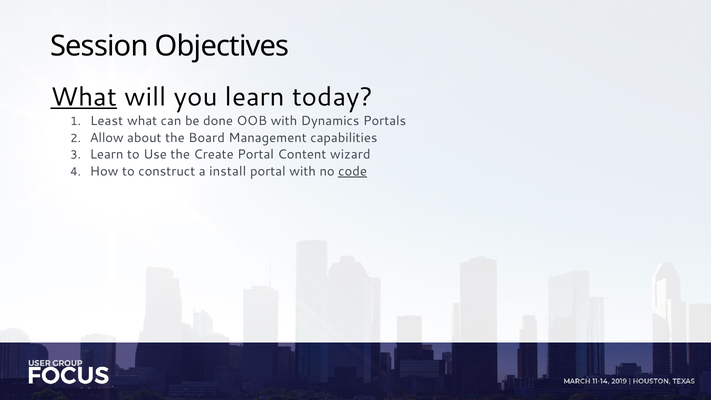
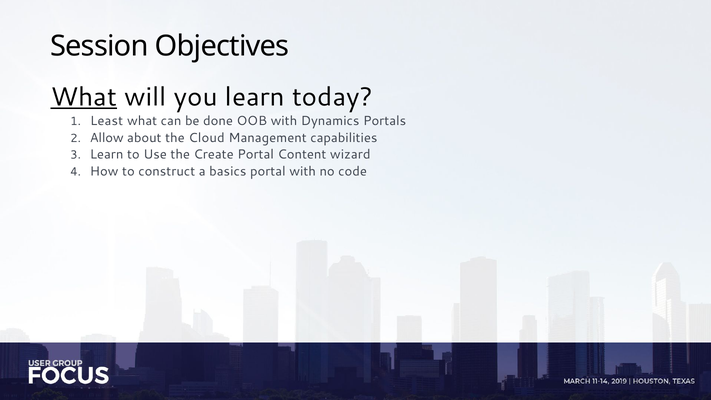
Board: Board -> Cloud (207, 138)
install: install -> basics (228, 171)
code underline: present -> none (353, 171)
